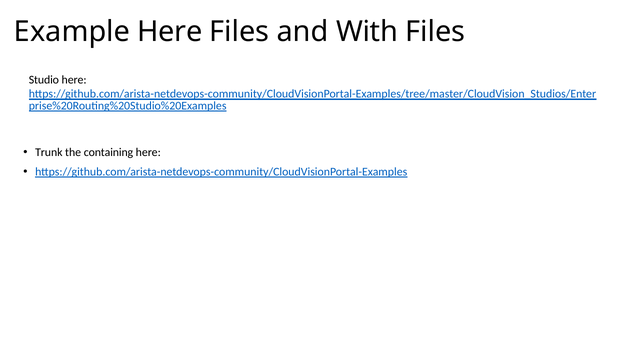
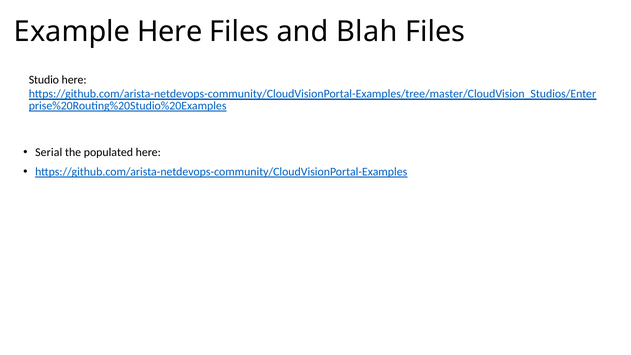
With: With -> Blah (367, 32)
Trunk: Trunk -> Serial (49, 152)
containing: containing -> populated (108, 152)
